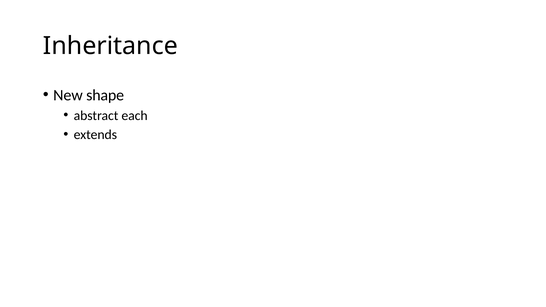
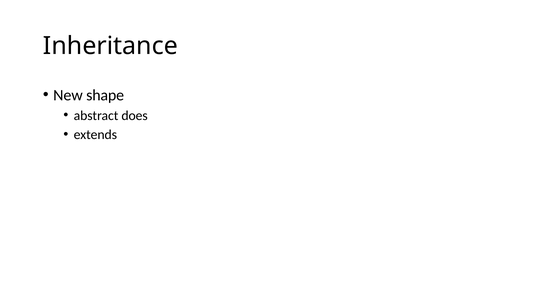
each: each -> does (135, 116)
